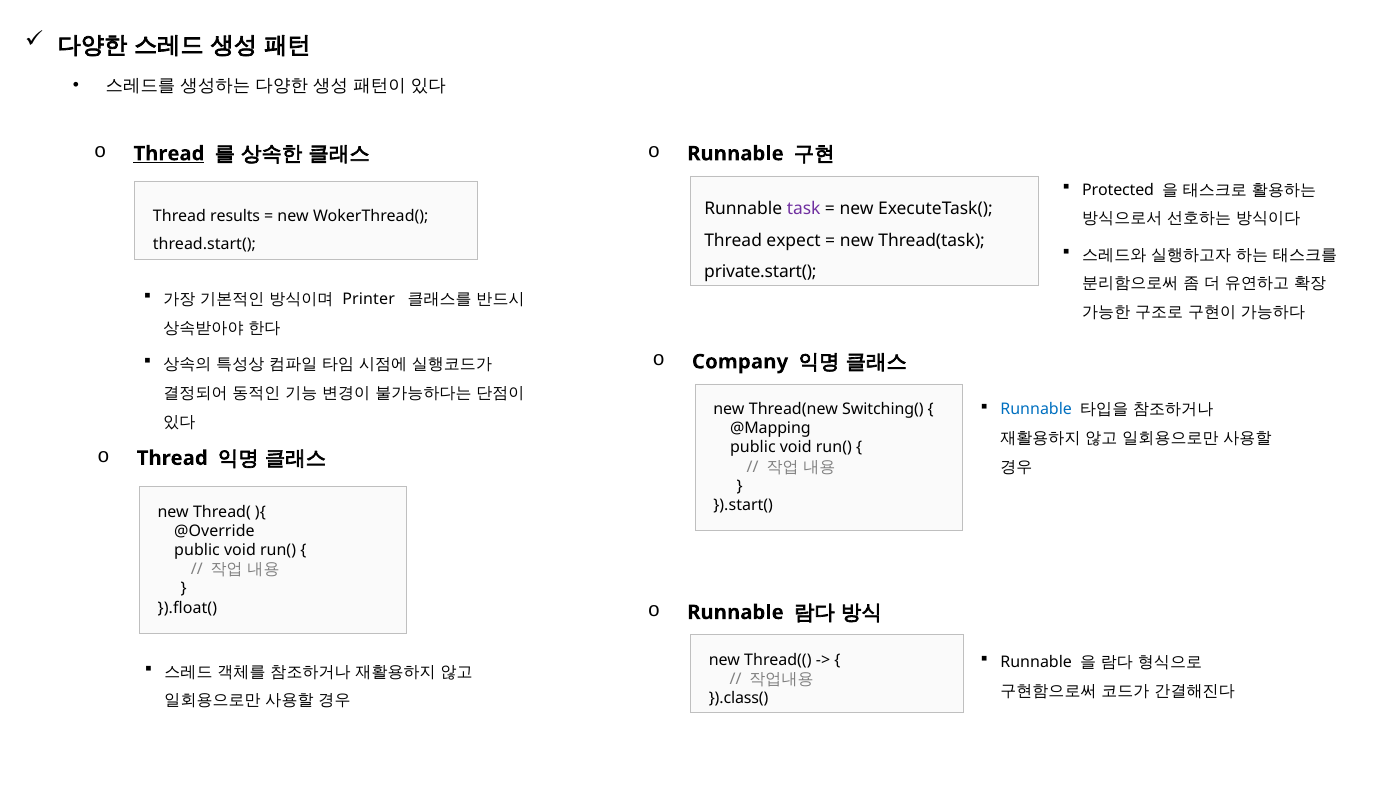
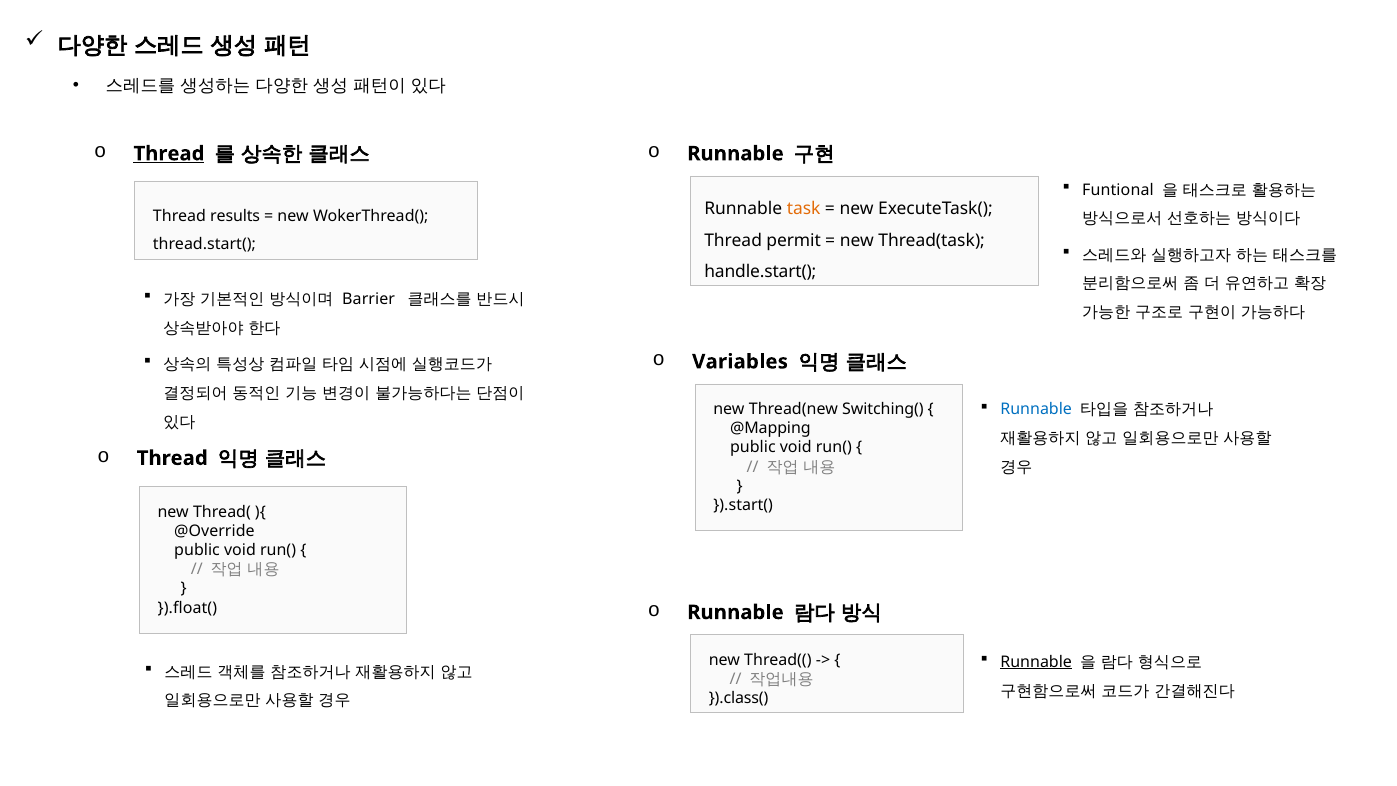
Protected: Protected -> Funtional (1118, 190)
task colour: purple -> orange (804, 209)
expect: expect -> permit (794, 240)
private.start(: private.start( -> handle.start( (760, 272)
Printer: Printer -> Barrier (369, 299)
Company: Company -> Variables (740, 362)
Runnable underline: none -> present (1036, 662)
